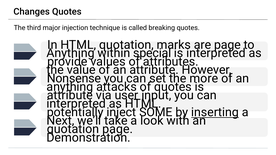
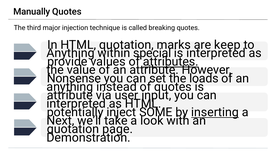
Changes: Changes -> Manually (32, 12)
are page: page -> keep (227, 45)
attributes underline: none -> present (171, 62)
more: more -> loads (204, 79)
attacks: attacks -> instead (116, 87)
